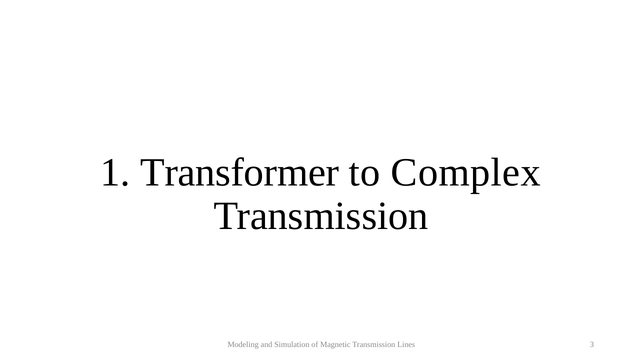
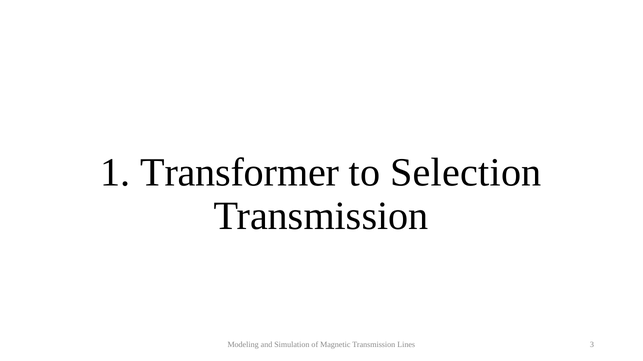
Complex: Complex -> Selection (466, 173)
